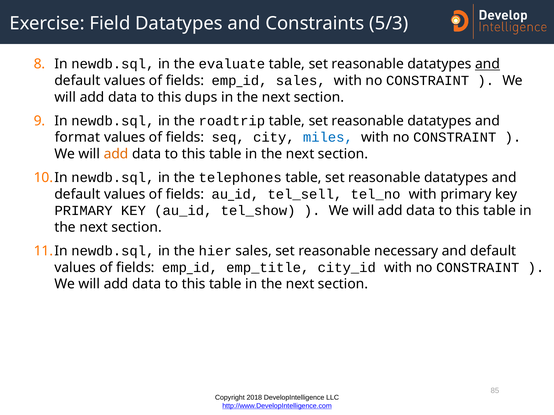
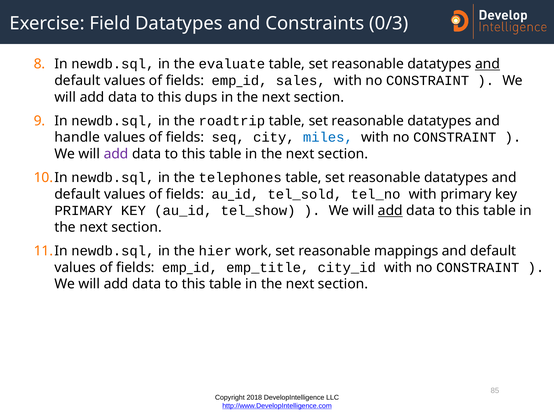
5/3: 5/3 -> 0/3 (389, 23)
format: format -> handle (77, 138)
add colour: orange -> purple (116, 154)
tel_sell: tel_sell -> tel_sold (305, 194)
add underline: none -> present (390, 211)
hier sales: sales -> work (254, 251)
necessary: necessary -> mappings (406, 251)
